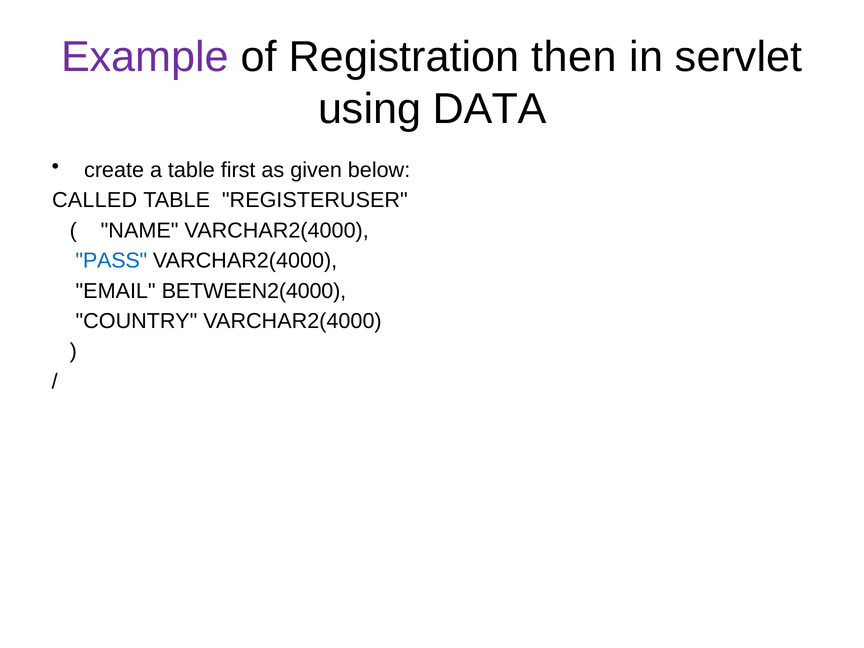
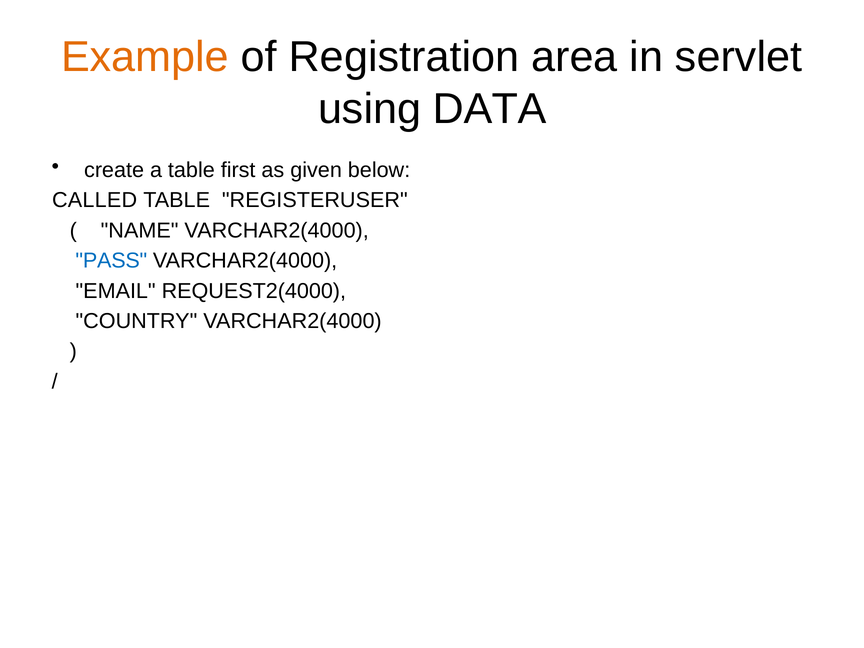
Example colour: purple -> orange (145, 57)
then: then -> area (574, 57)
BETWEEN2(4000: BETWEEN2(4000 -> REQUEST2(4000 (254, 291)
